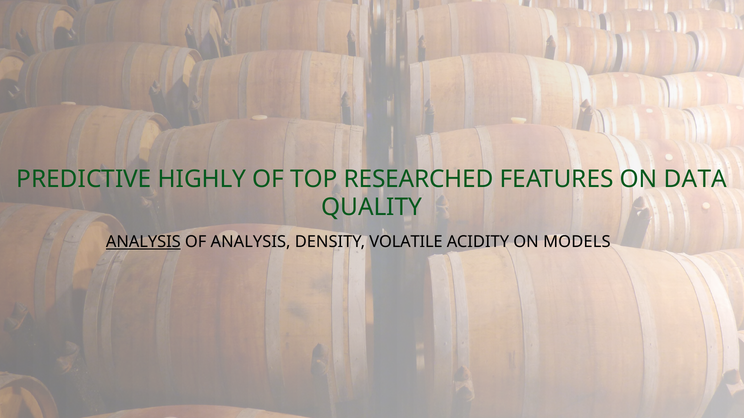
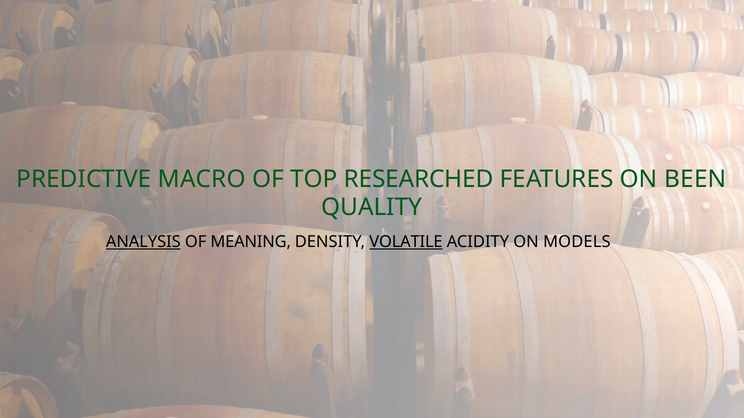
HIGHLY: HIGHLY -> MACRO (202, 179)
DATA: DATA -> BEEN (695, 179)
OF ANALYSIS: ANALYSIS -> MEANING (251, 242)
VOLATILE underline: none -> present (406, 242)
